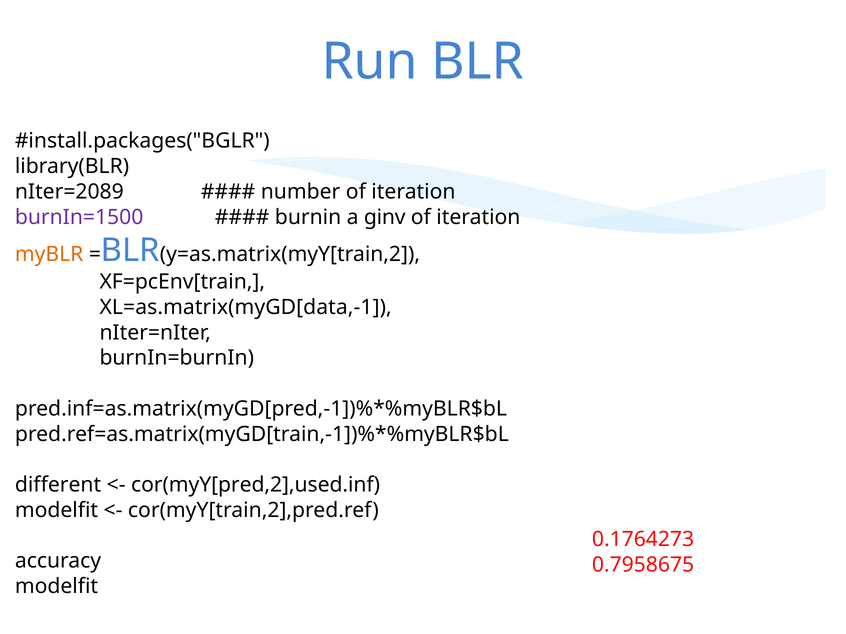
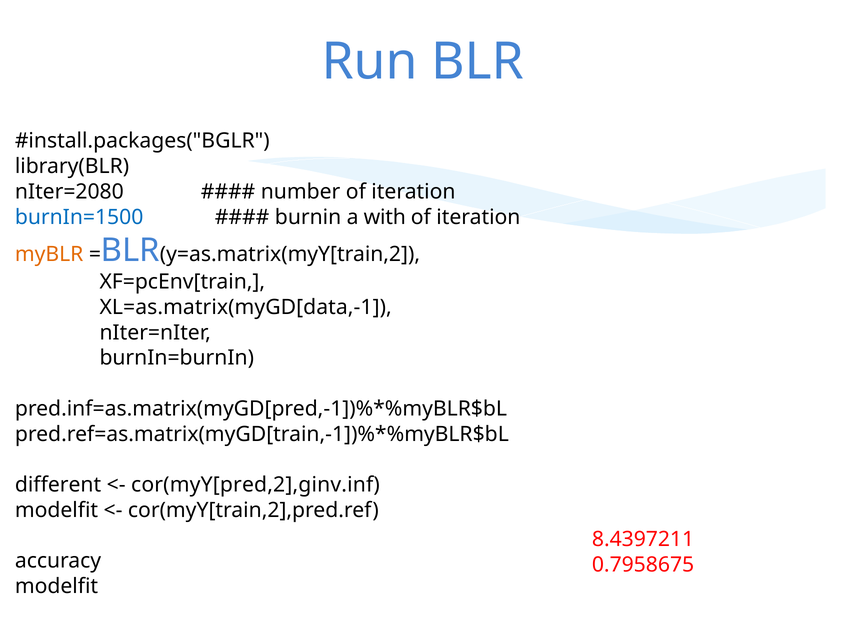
nIter=2089: nIter=2089 -> nIter=2080 (69, 192)
burnIn=1500 colour: purple -> blue (79, 217)
ginv: ginv -> with (385, 217)
cor(myY[pred,2],used.inf: cor(myY[pred,2],used.inf -> cor(myY[pred,2],ginv.inf (255, 485)
0.1764273: 0.1764273 -> 8.4397211 (643, 540)
